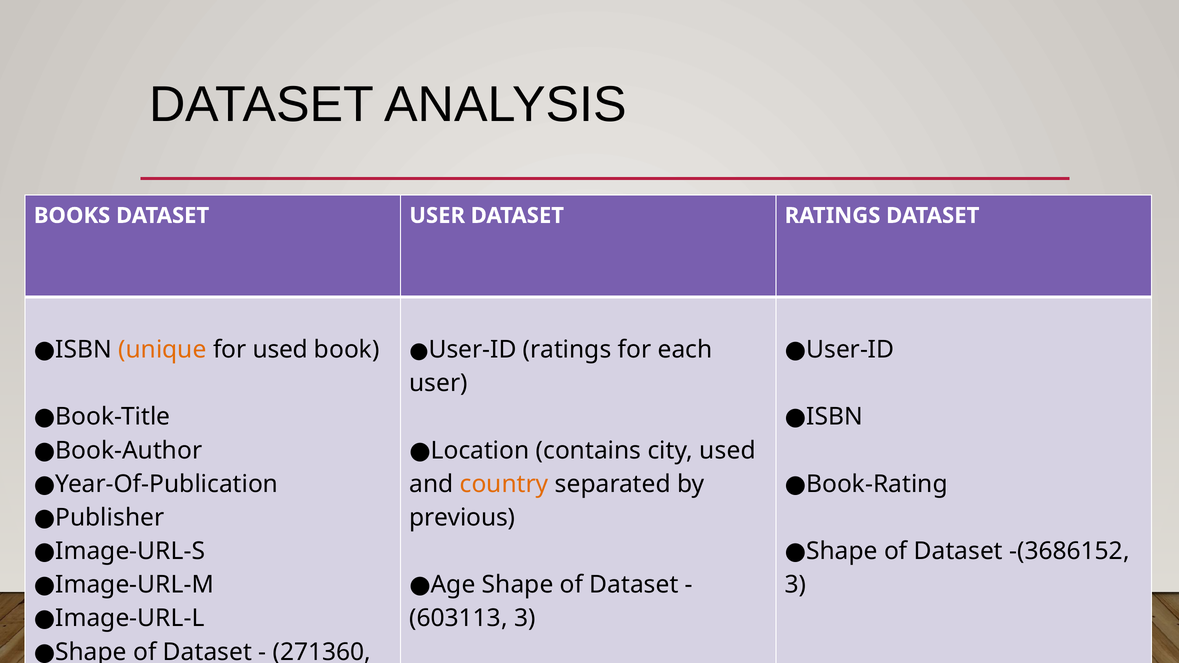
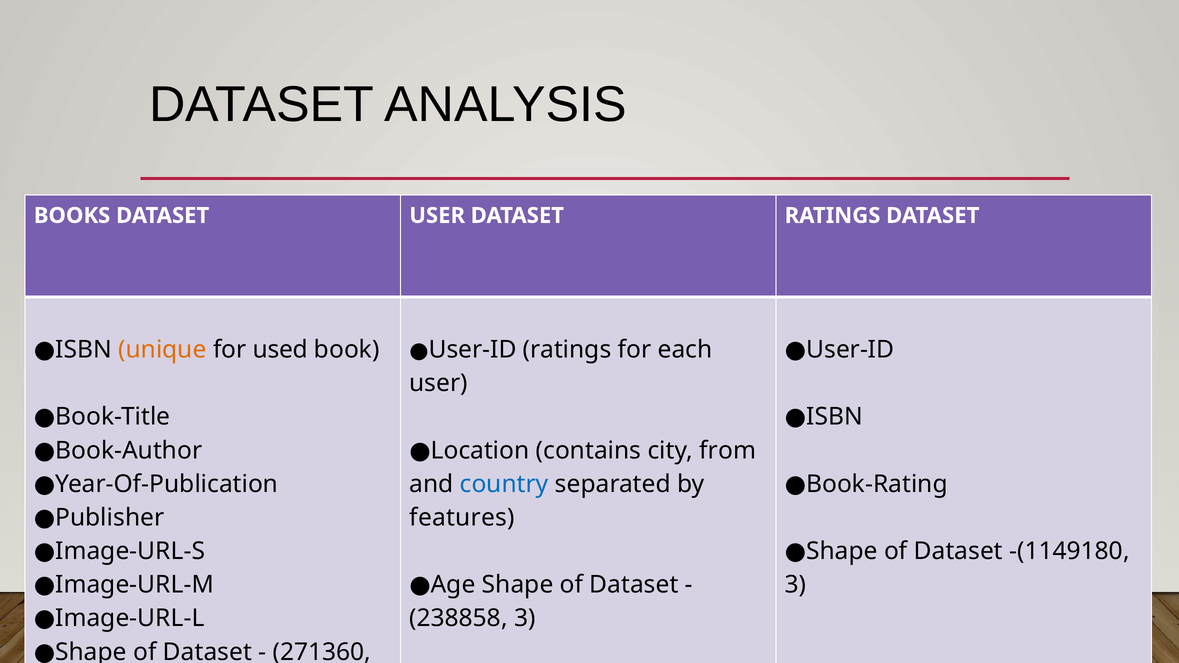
city used: used -> from (728, 451)
country colour: orange -> blue (504, 484)
previous: previous -> features (462, 518)
-(3686152: -(3686152 -> -(1149180 (1069, 551)
603113: 603113 -> 238858 (458, 619)
